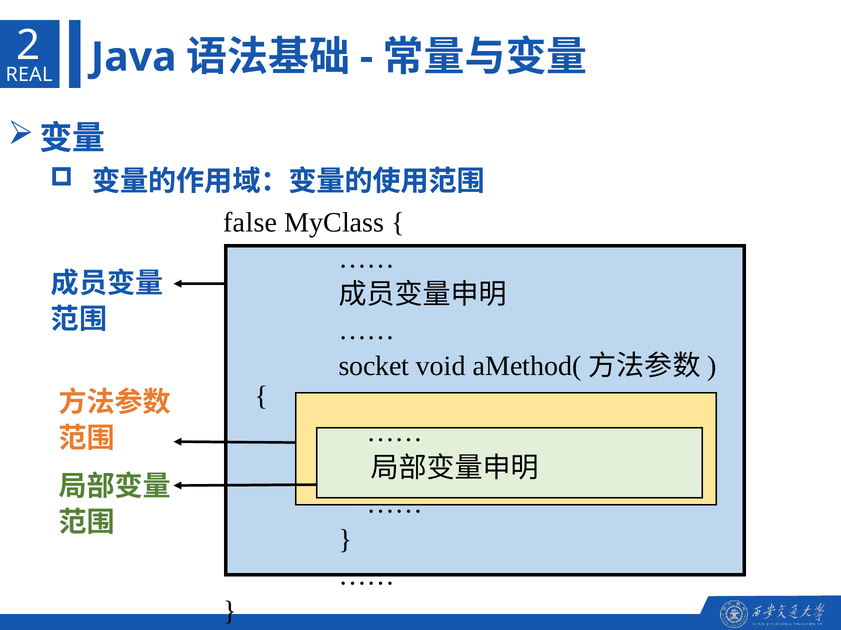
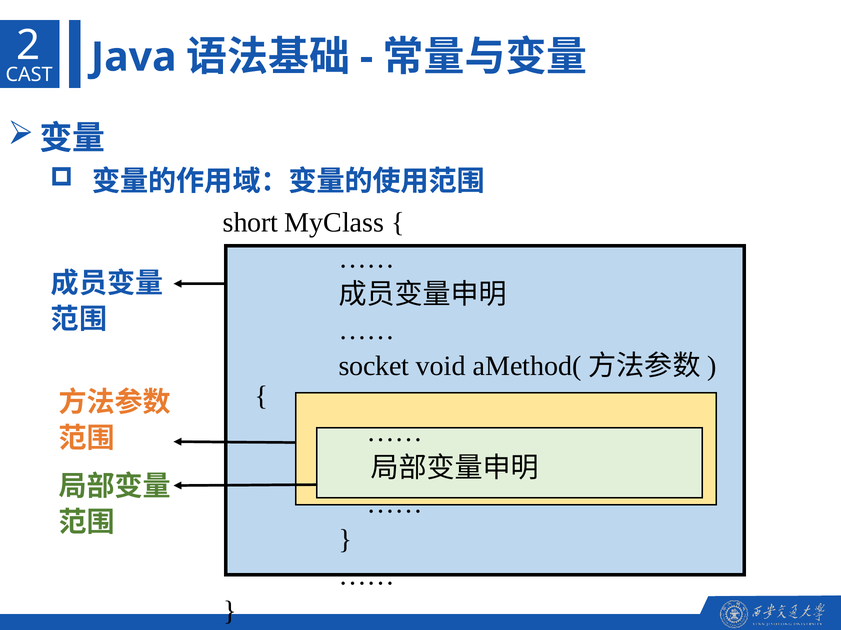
REAL: REAL -> CAST (29, 75)
false: false -> short (250, 223)
